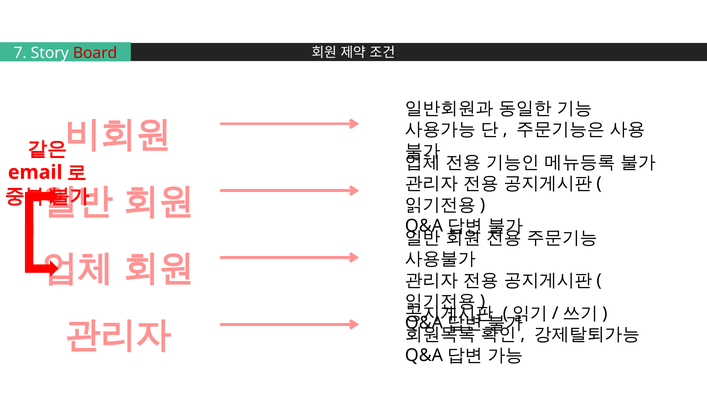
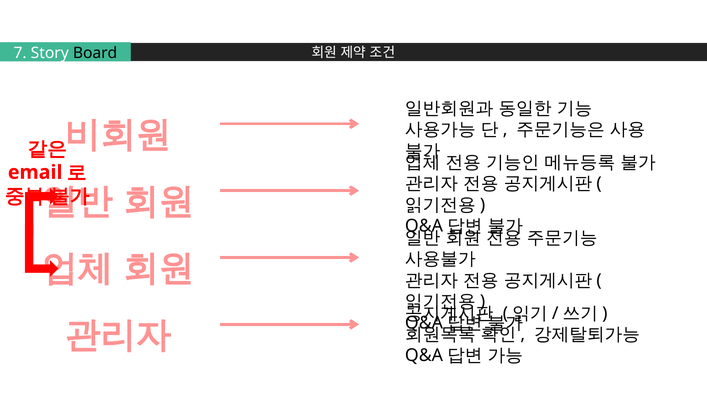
Board colour: red -> black (95, 53)
